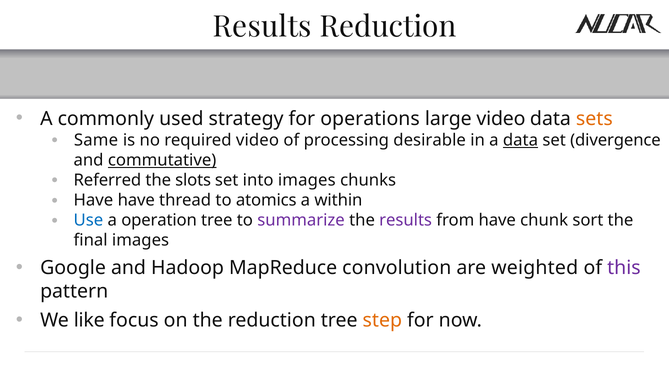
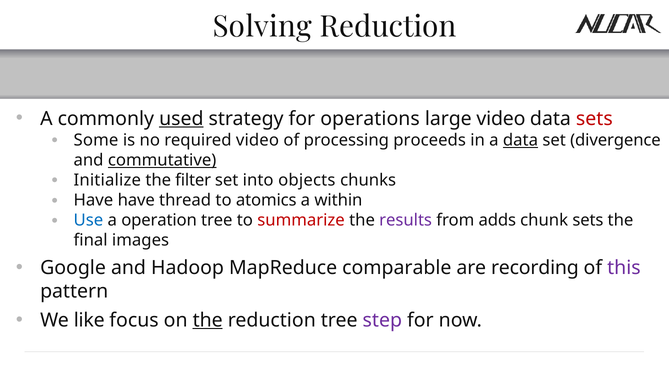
Results: Results -> Solving (262, 27)
used underline: none -> present (181, 119)
sets colour: orange -> red (594, 119)
Same: Same -> Some (96, 140)
desirable: desirable -> proceeds (430, 140)
Referred: Referred -> Initialize (107, 180)
slots: slots -> filter (193, 180)
into images: images -> objects (307, 180)
summarize colour: purple -> red (301, 221)
from have: have -> adds (497, 221)
chunk sort: sort -> sets (588, 221)
convolution: convolution -> comparable (397, 268)
weighted: weighted -> recording (535, 268)
the underline: none -> present (208, 321)
step colour: orange -> purple (382, 321)
